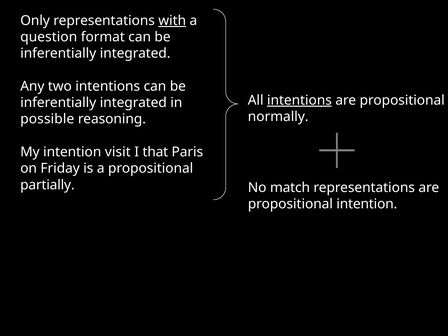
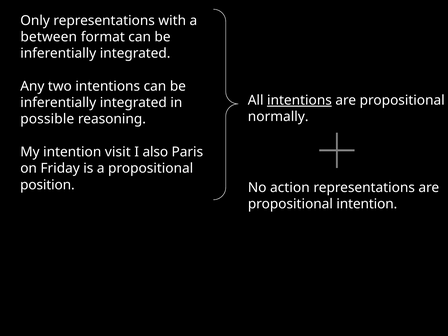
with underline: present -> none (172, 21)
question: question -> between (49, 37)
that: that -> also (155, 152)
partially: partially -> position (47, 185)
match: match -> action (290, 188)
